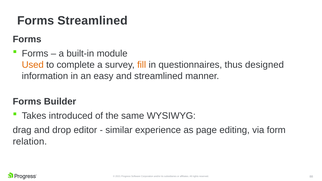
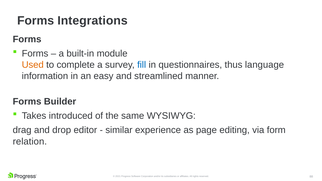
Forms Streamlined: Streamlined -> Integrations (92, 21)
fill colour: orange -> blue (142, 65)
designed: designed -> language (264, 65)
